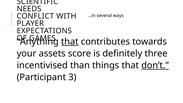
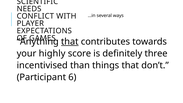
assets: assets -> highly (52, 53)
don’t underline: present -> none (155, 65)
3: 3 -> 6 (72, 77)
